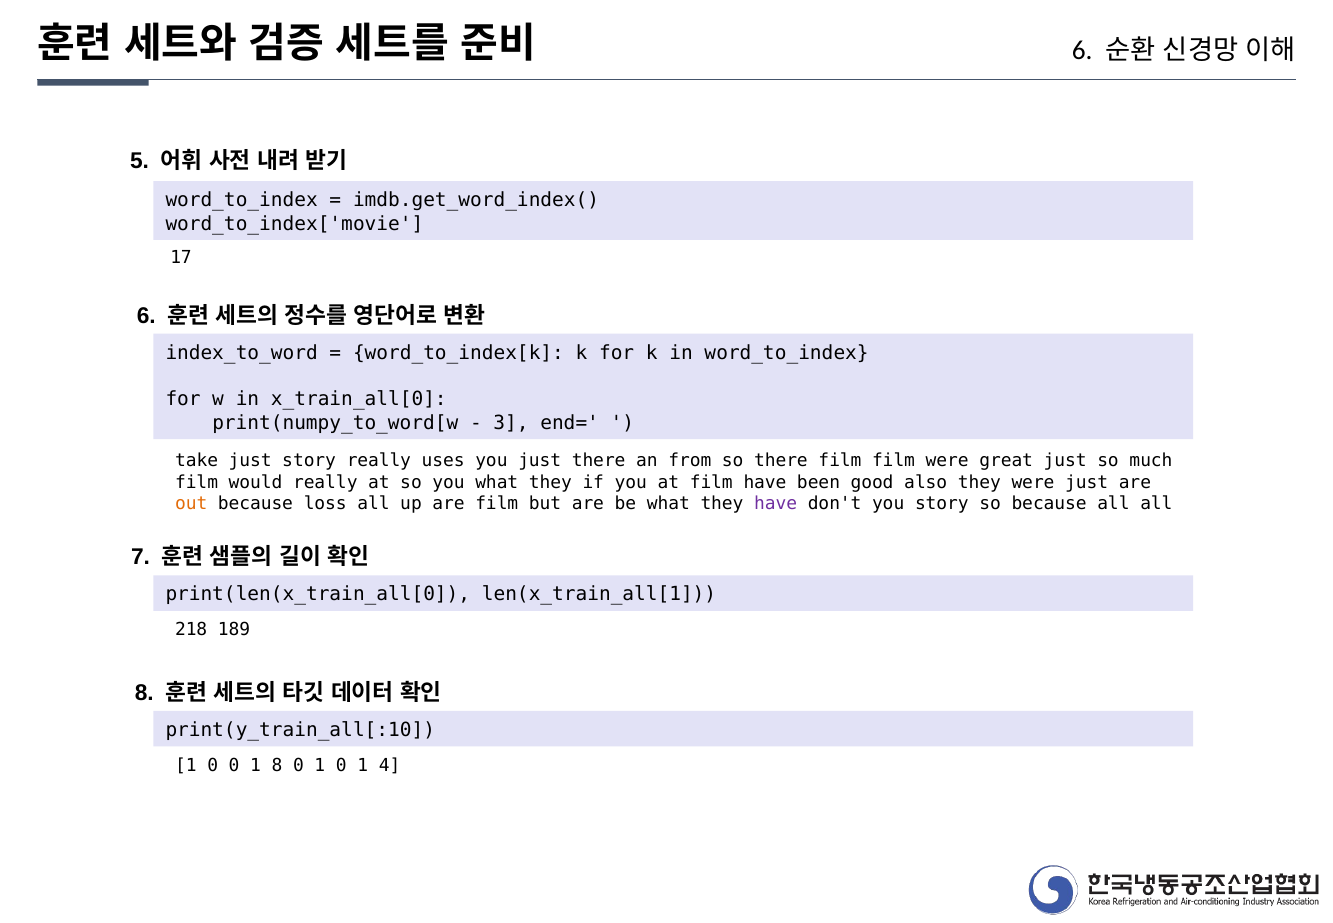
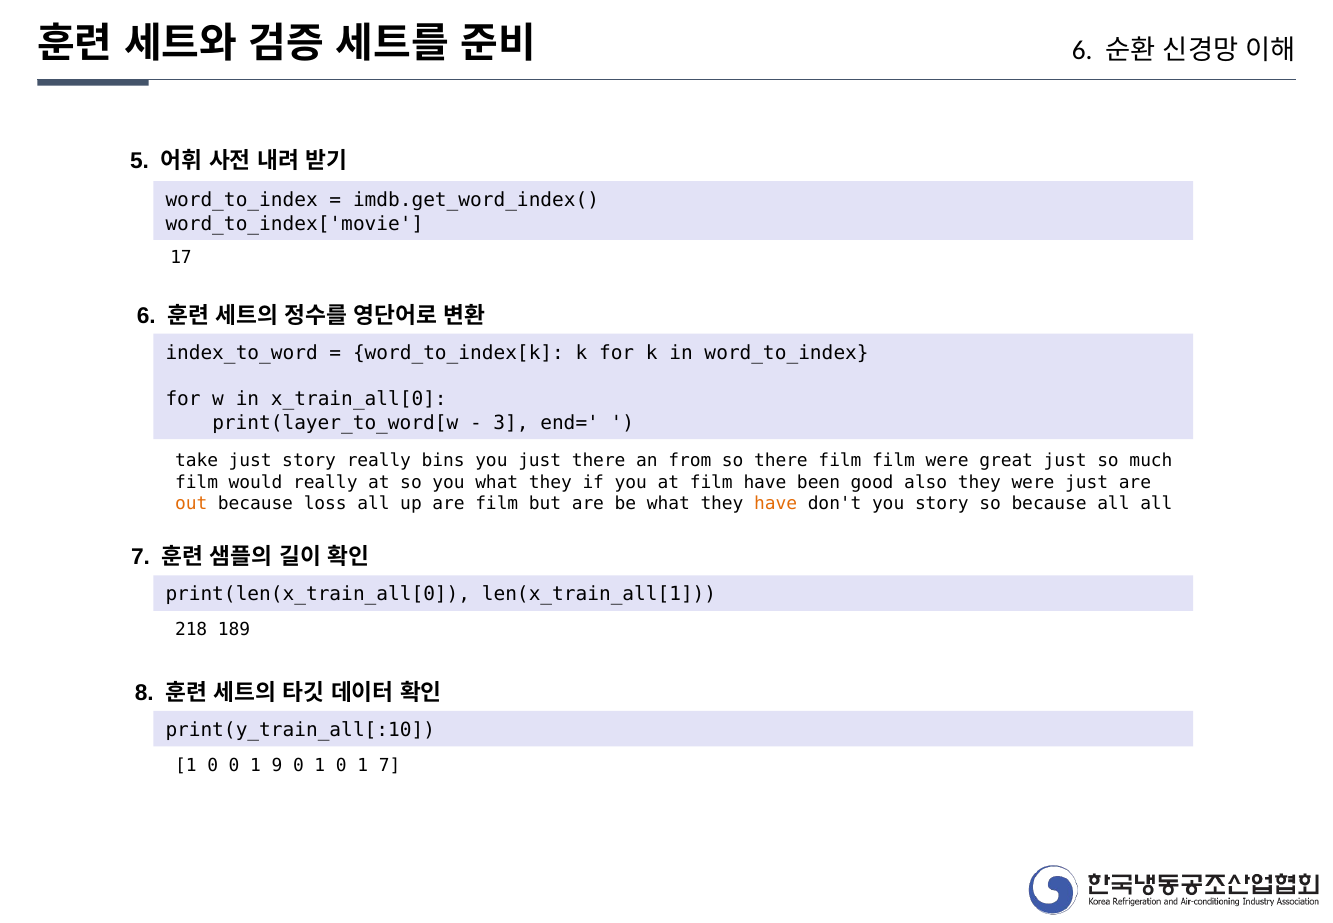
print(numpy_to_word[w: print(numpy_to_word[w -> print(layer_to_word[w (335, 423)
uses: uses -> bins (443, 461)
have colour: purple -> orange (776, 503)
1 8: 8 -> 9 (277, 765)
1 4: 4 -> 7 (390, 765)
